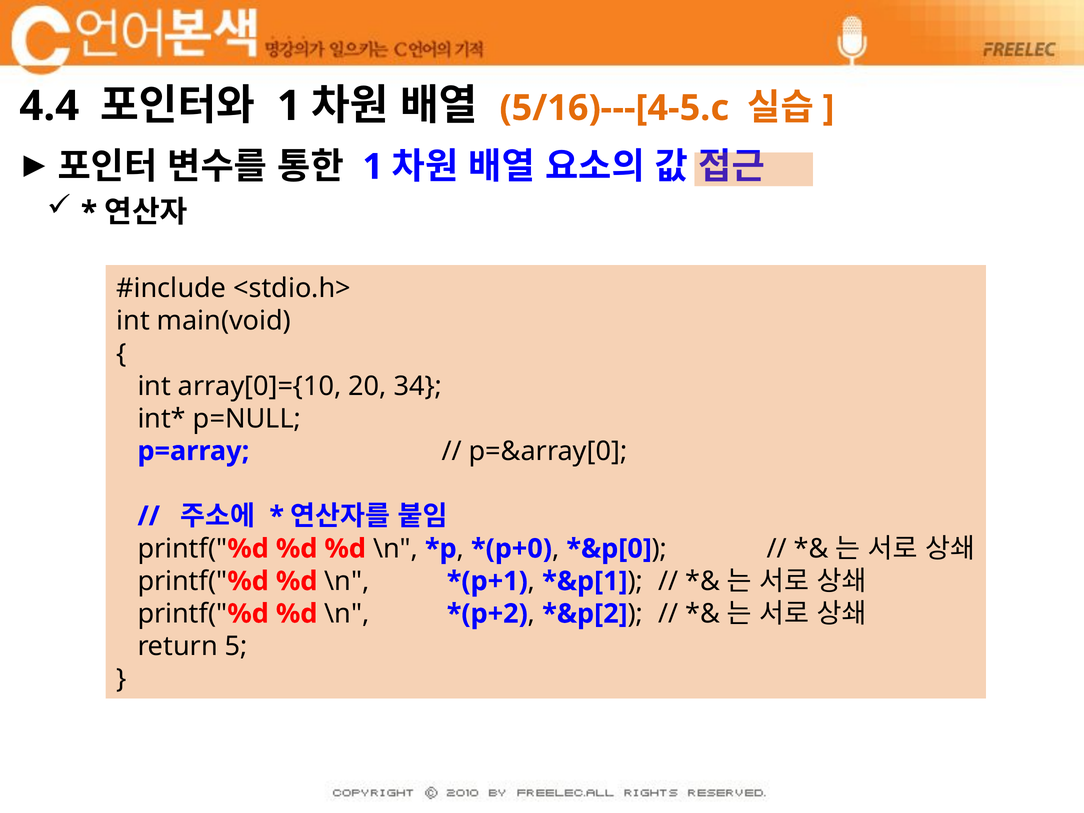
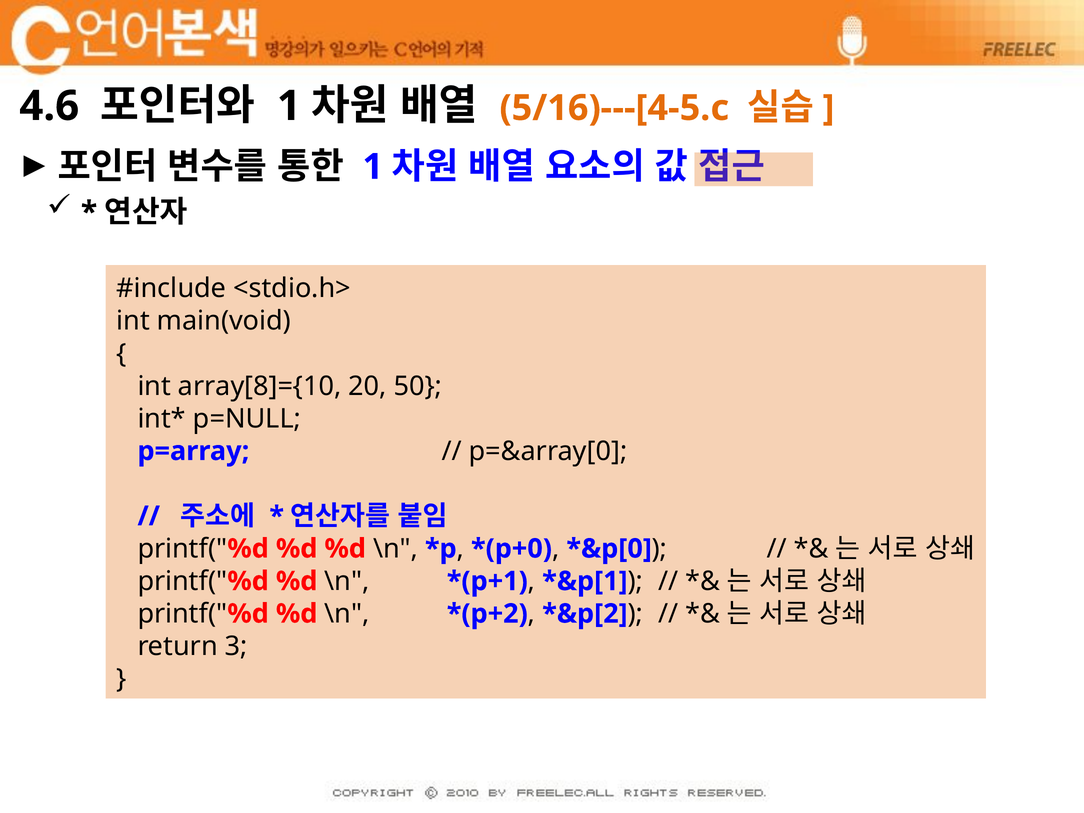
4.4: 4.4 -> 4.6 (49, 106)
array[0]={10: array[0]={10 -> array[8]={10 (260, 386)
34: 34 -> 50 (418, 386)
5: 5 -> 3 (236, 646)
